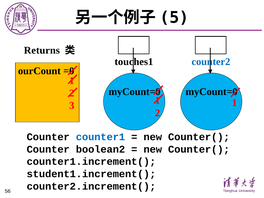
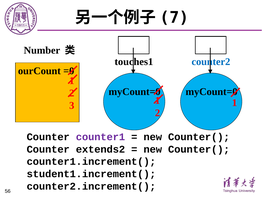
5: 5 -> 7 (174, 18)
Returns: Returns -> Number (42, 50)
counter1 colour: blue -> purple (100, 137)
boolean2: boolean2 -> extends2 (100, 149)
